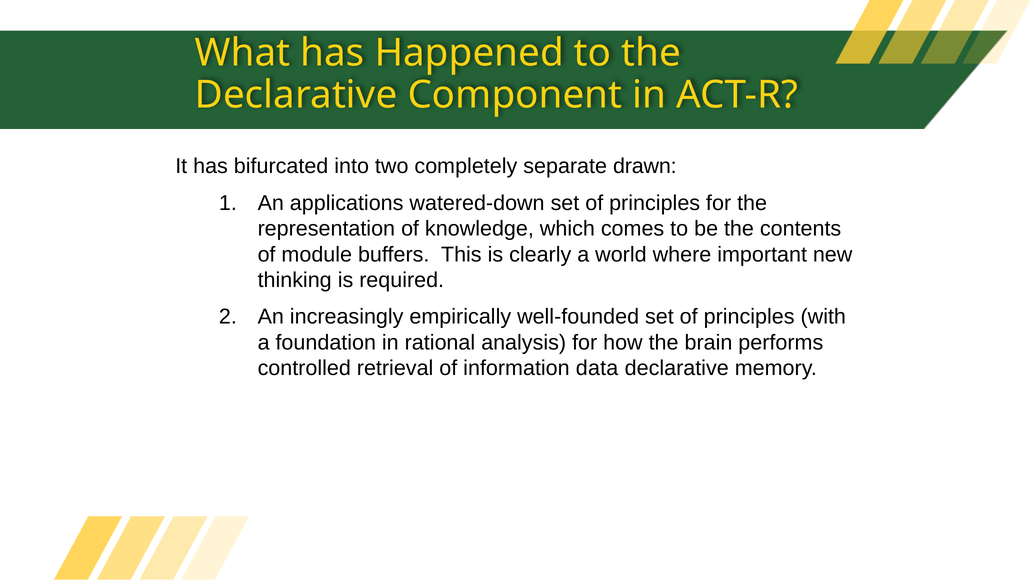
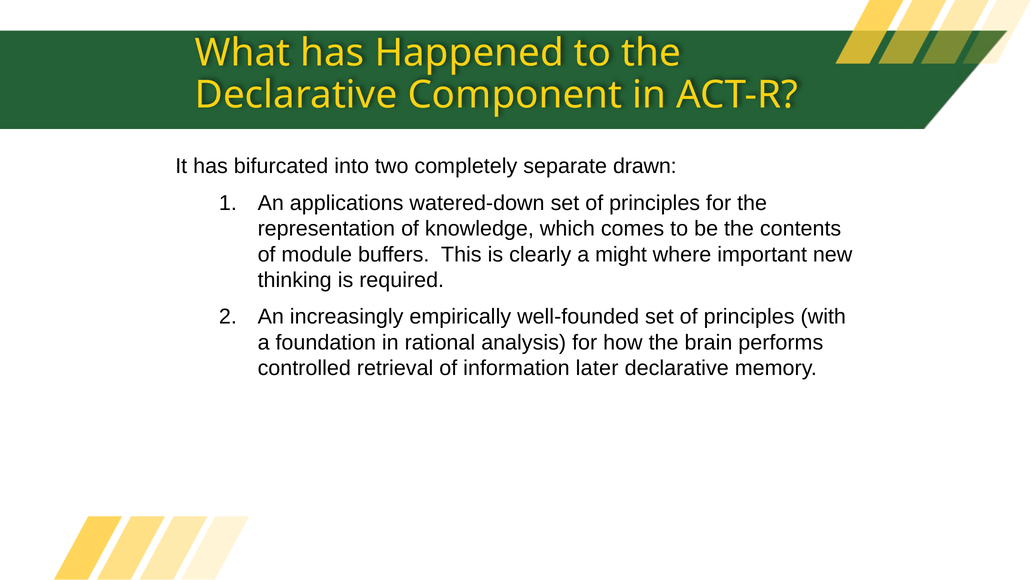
world: world -> might (621, 255)
data: data -> later (597, 369)
